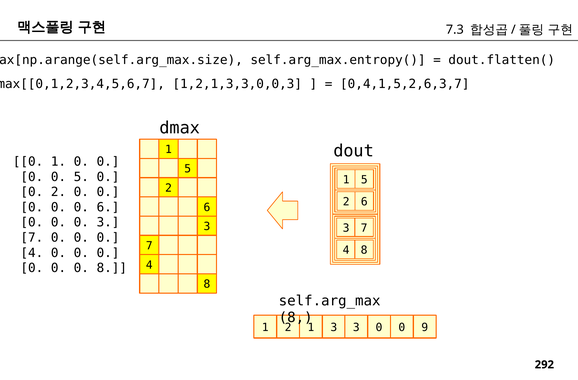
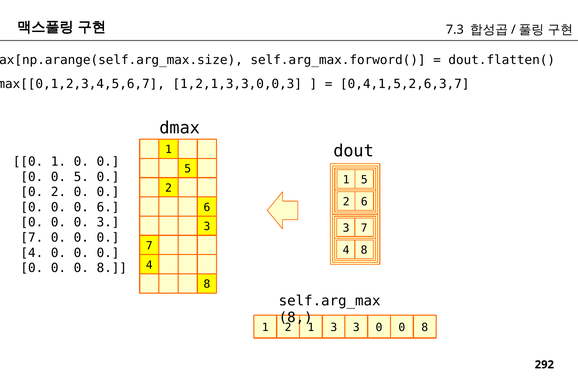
self.arg_max.entropy(: self.arg_max.entropy( -> self.arg_max.forword( (338, 60)
3 0 0 9: 9 -> 8 (425, 327)
